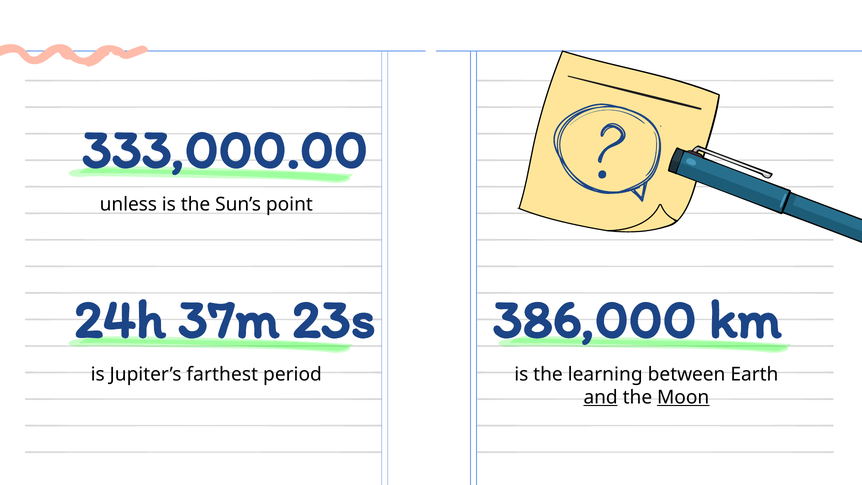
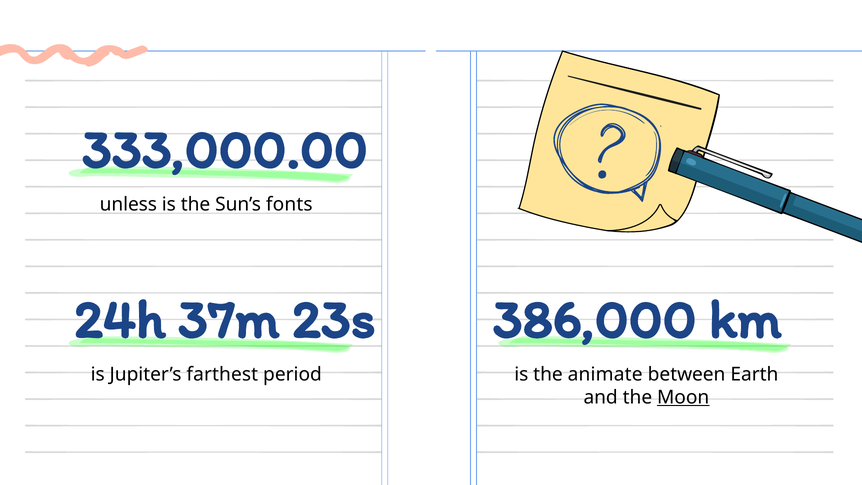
point: point -> fonts (289, 204)
learning: learning -> animate (605, 374)
and underline: present -> none (601, 397)
